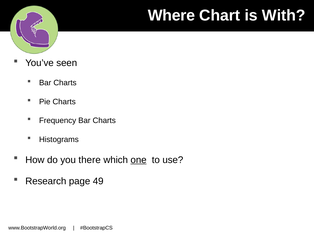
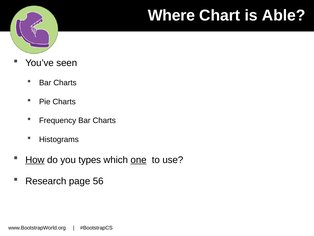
With: With -> Able (284, 15)
How underline: none -> present (35, 160)
there: there -> types (90, 160)
49: 49 -> 56 (98, 181)
